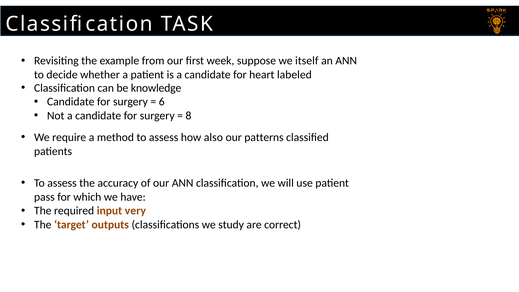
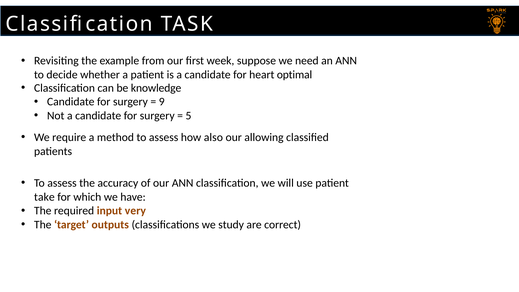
itself: itself -> need (307, 61)
labeled: labeled -> optimal (294, 75)
6: 6 -> 9 (162, 102)
8: 8 -> 5 (188, 116)
patterns: patterns -> allowing (264, 137)
pass: pass -> take (44, 197)
